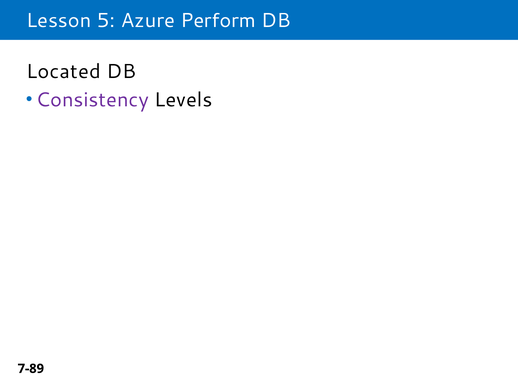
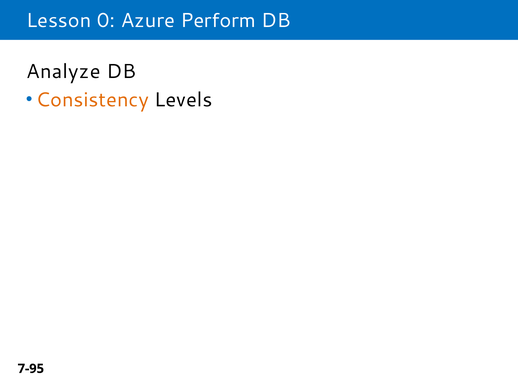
5: 5 -> 0 (106, 20)
Located: Located -> Analyze (63, 71)
Consistency colour: purple -> orange (92, 100)
7-89: 7-89 -> 7-95 (31, 368)
